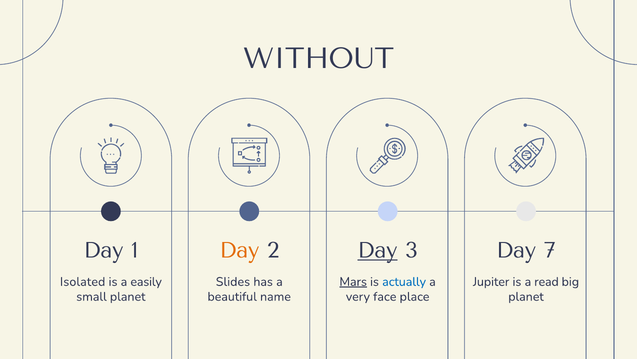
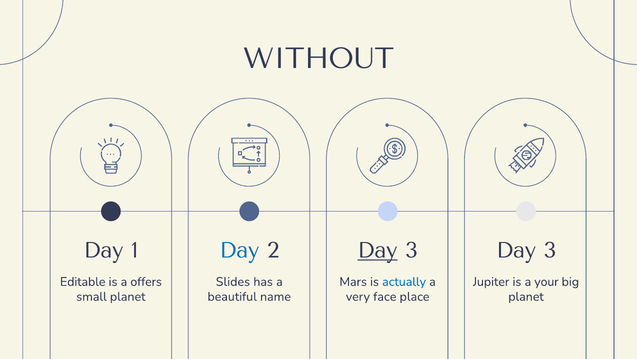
Day colour: orange -> blue (239, 250)
3 Day 7: 7 -> 3 (550, 250)
Isolated: Isolated -> Editable (83, 281)
easily: easily -> offers (146, 281)
Mars underline: present -> none (353, 281)
read: read -> your (546, 281)
